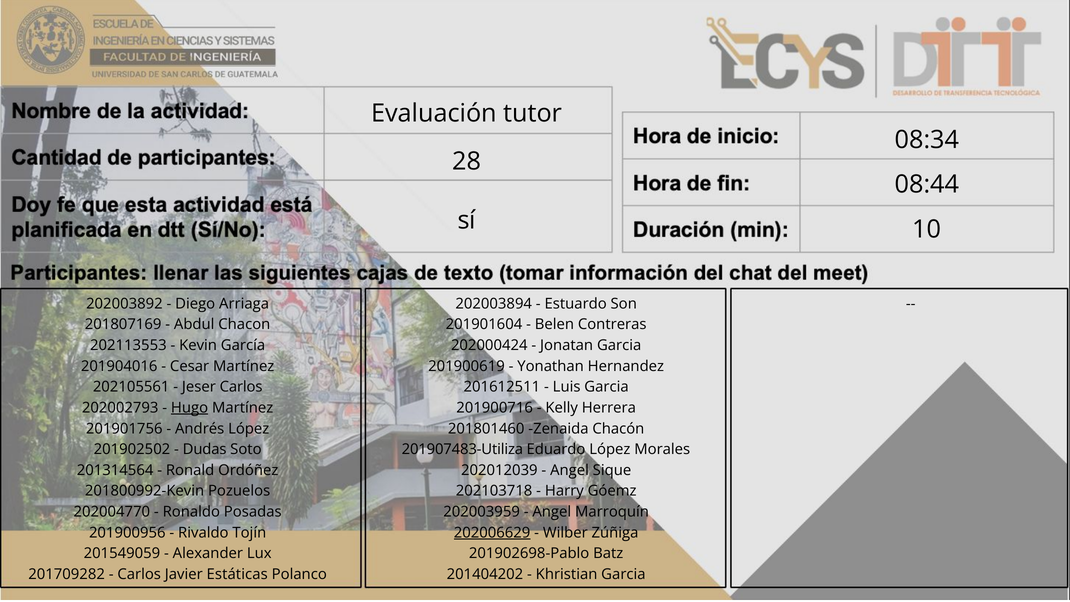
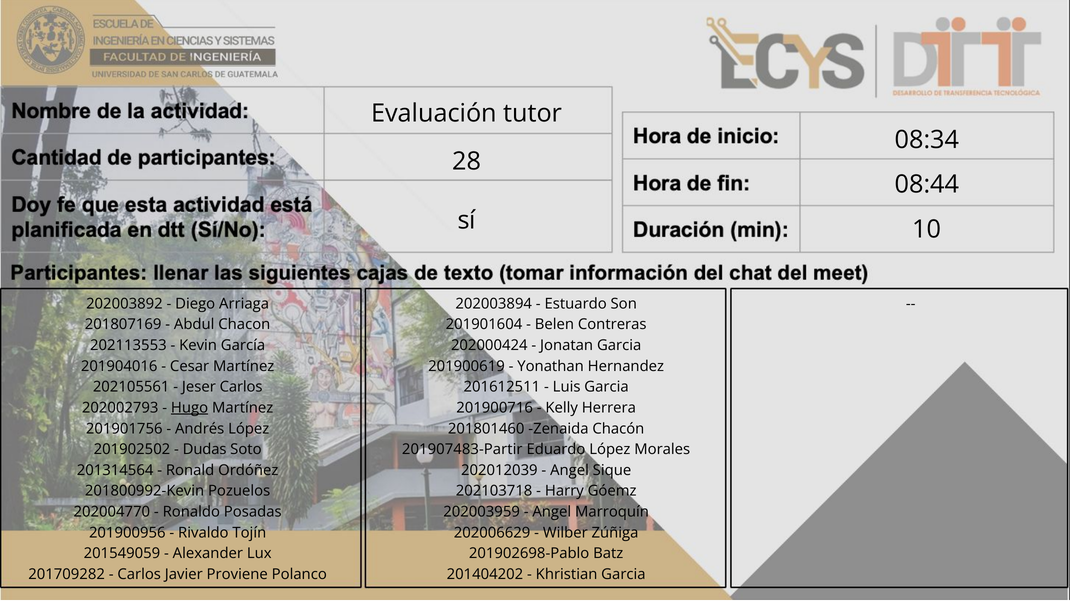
201907483-Utiliza: 201907483-Utiliza -> 201907483-Partir (462, 449)
202006629 underline: present -> none (492, 533)
Estáticas: Estáticas -> Proviene (237, 574)
